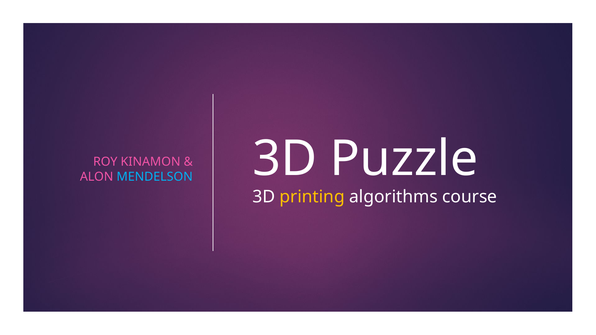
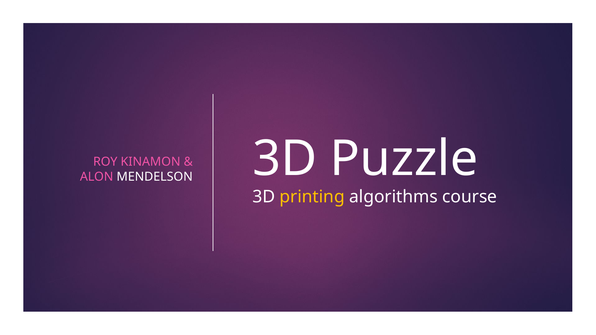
MENDELSON colour: light blue -> white (155, 177)
